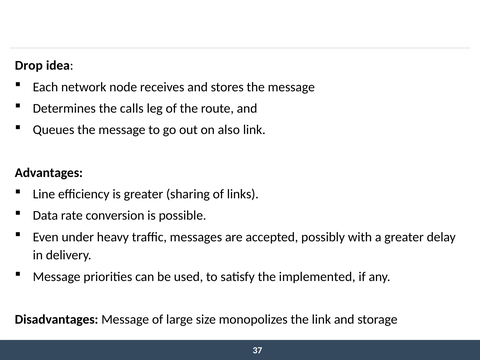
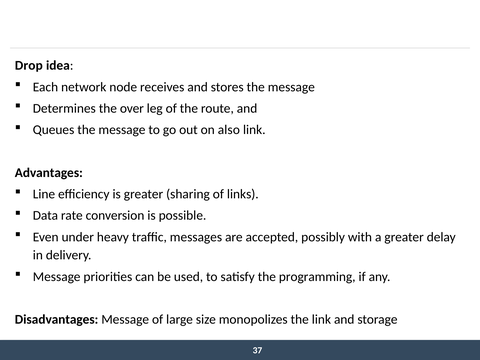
calls: calls -> over (132, 108)
implemented: implemented -> programming (317, 277)
